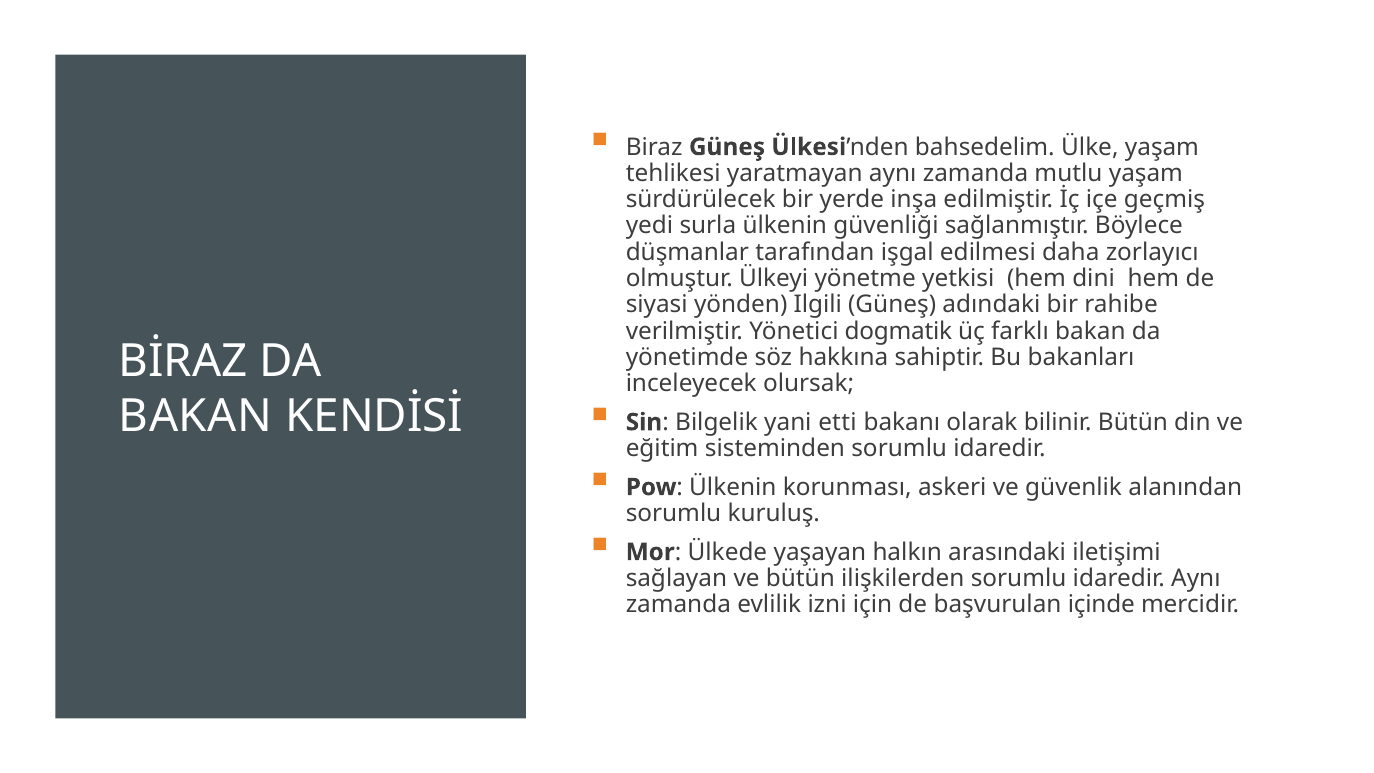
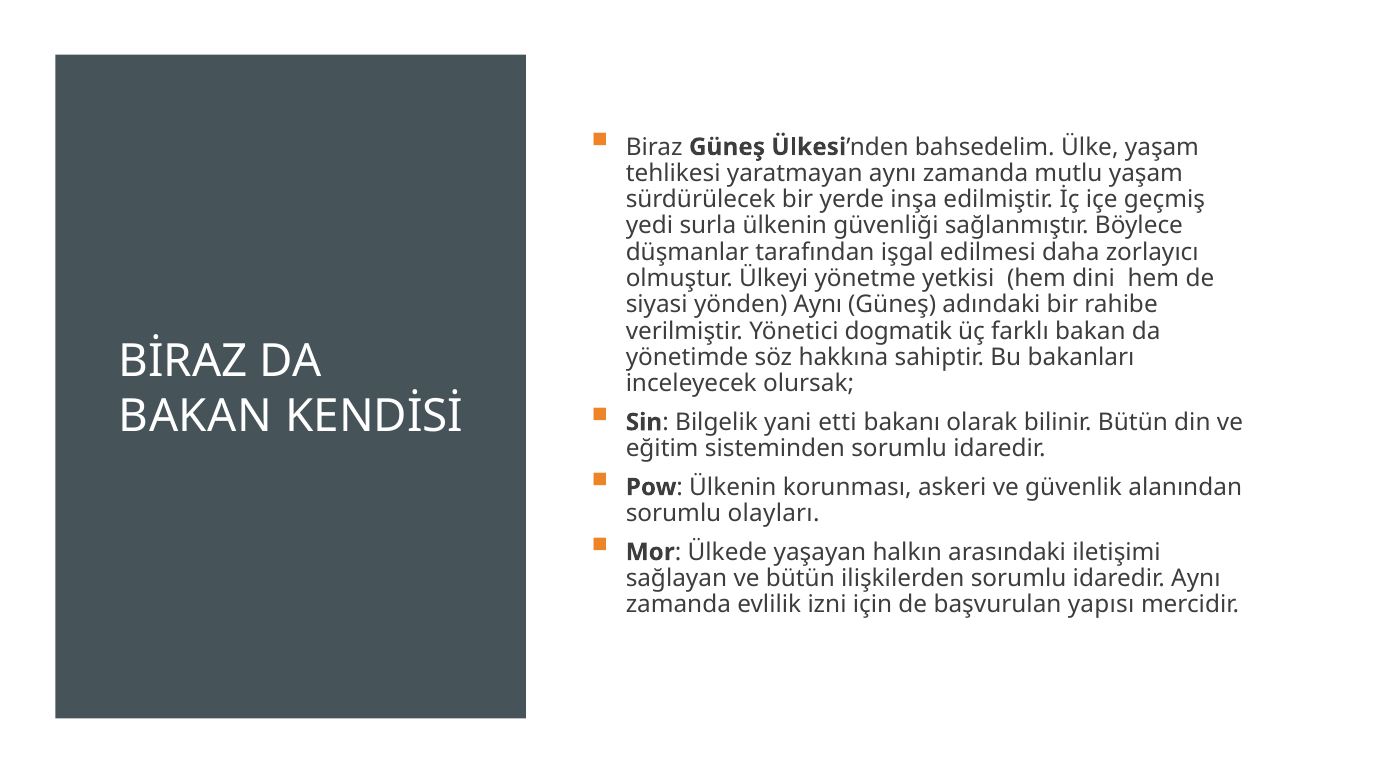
yönden Ilgili: Ilgili -> Aynı (818, 305)
kuruluş: kuruluş -> olayları (774, 513)
içinde: içinde -> yapısı (1101, 605)
